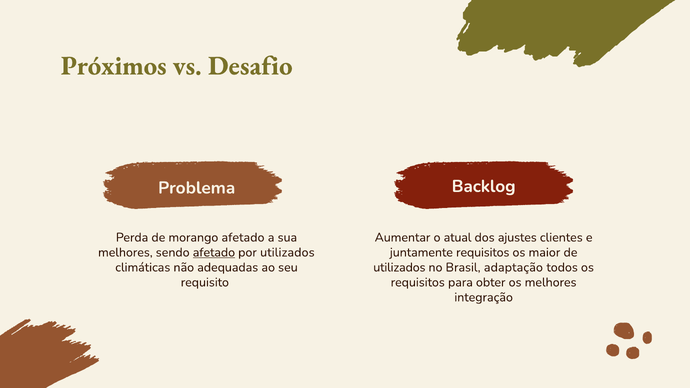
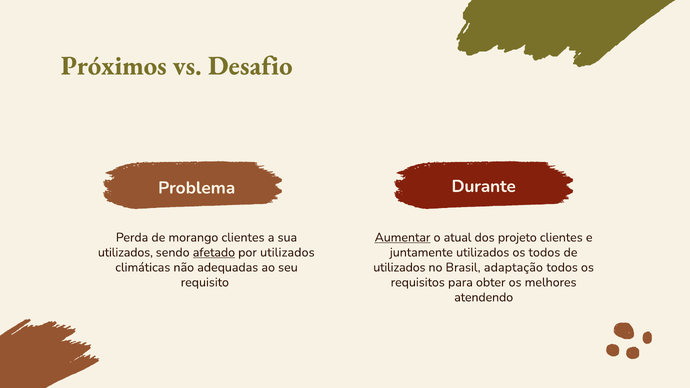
Backlog: Backlog -> Durante (484, 186)
morango afetado: afetado -> clientes (243, 237)
Aumentar underline: none -> present (403, 237)
ajustes: ajustes -> projeto (517, 237)
melhores: melhores -> utilizados (125, 252)
juntamente requisitos: requisitos -> utilizados (483, 252)
os maior: maior -> todos (544, 252)
integração: integração -> atendendo (484, 297)
